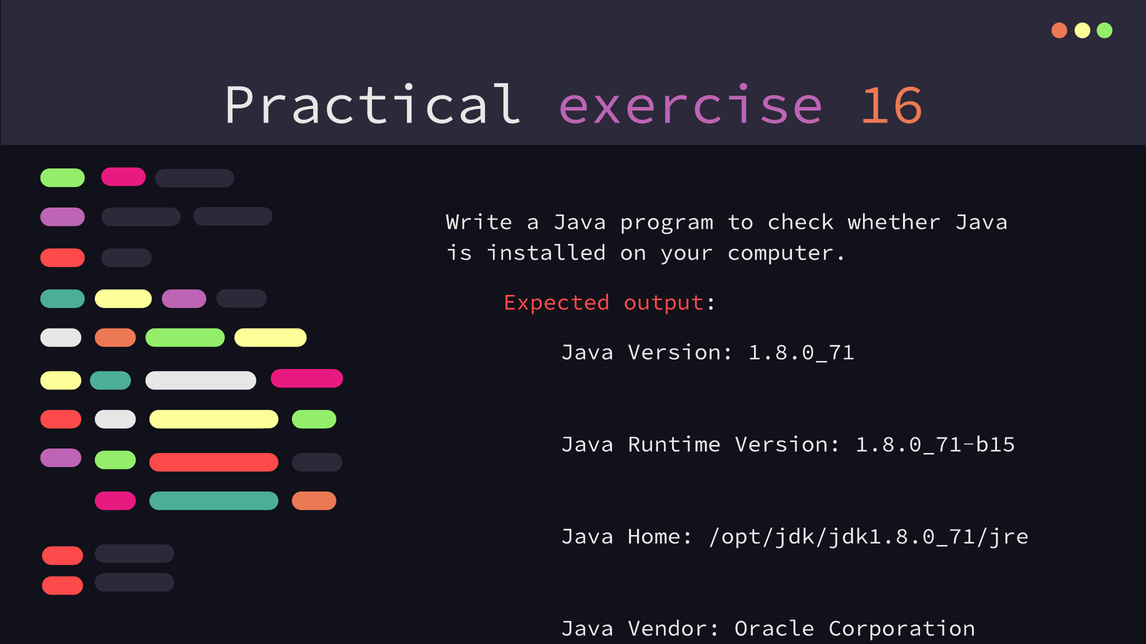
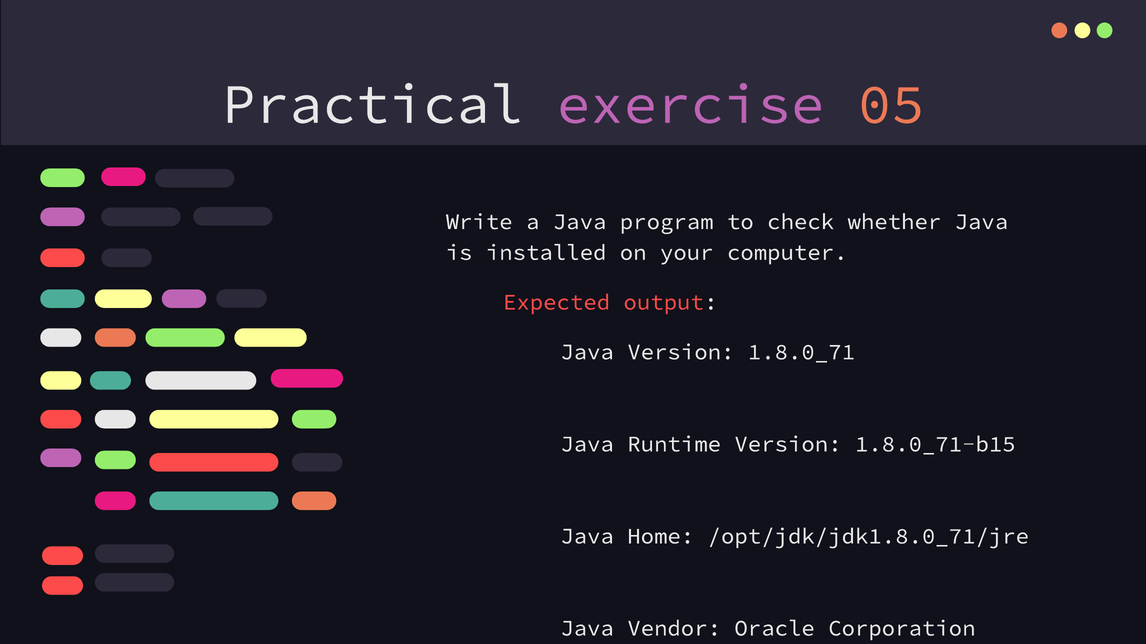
16: 16 -> 05 (891, 105)
